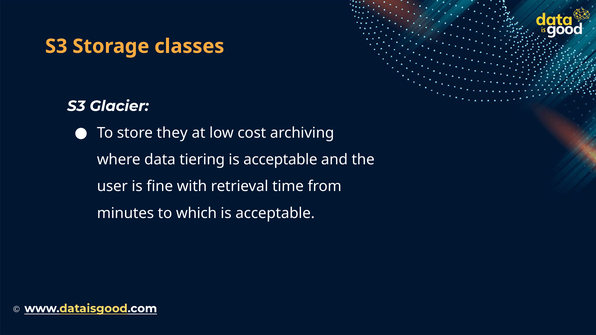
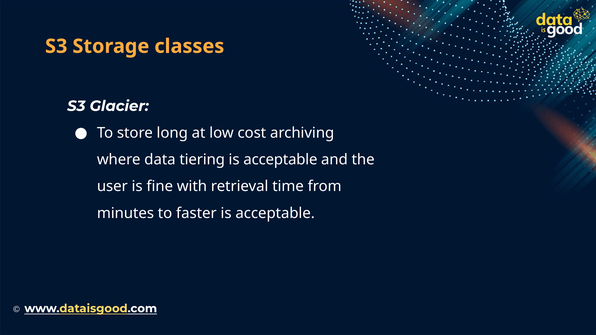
they: they -> long (172, 133)
which: which -> faster (196, 213)
